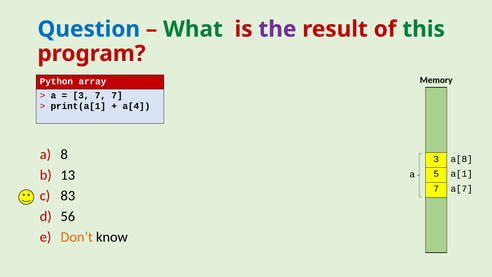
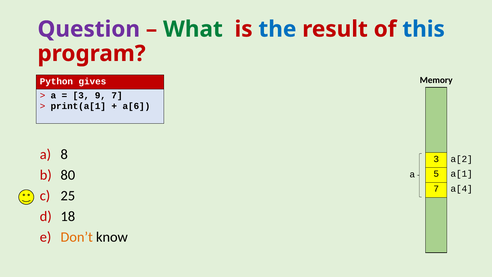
Question colour: blue -> purple (89, 29)
the colour: purple -> blue (277, 29)
this colour: green -> blue (424, 29)
array: array -> gives (92, 81)
3 7: 7 -> 9 (100, 95)
a[4: a[4 -> a[6 (136, 106)
a[8: a[8 -> a[2 (462, 159)
13: 13 -> 80 (68, 175)
a[7: a[7 -> a[4 (462, 189)
83: 83 -> 25 (68, 195)
56: 56 -> 18 (68, 216)
